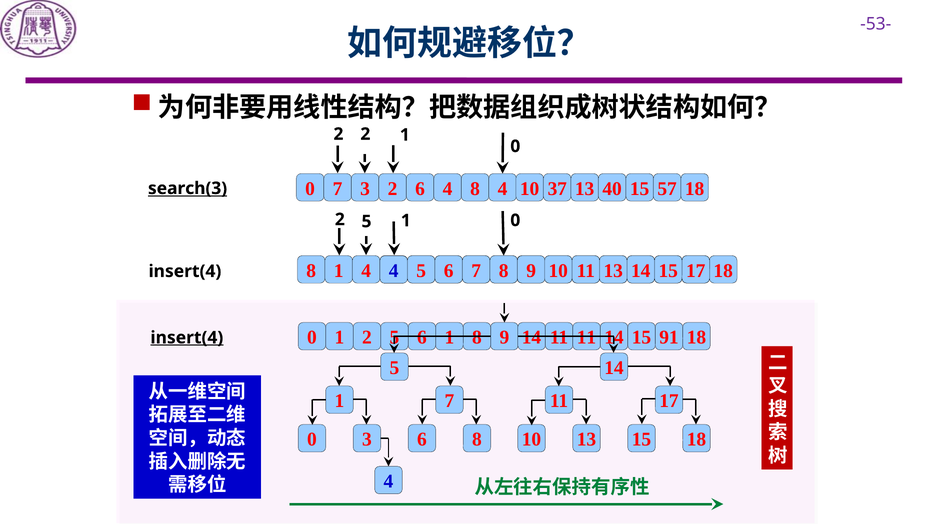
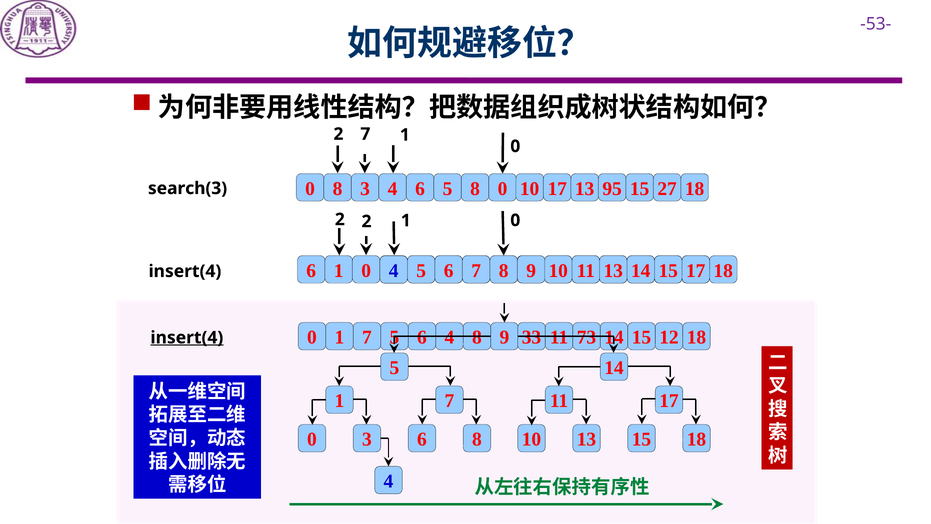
2 2: 2 -> 7 (365, 134)
0 7: 7 -> 8 (338, 189)
3 2: 2 -> 4 (393, 189)
6 4: 4 -> 5 (448, 189)
8 4: 4 -> 0 (503, 189)
10 37: 37 -> 17 (557, 189)
40: 40 -> 95 (612, 189)
57: 57 -> 27 (667, 189)
search(3 underline: present -> none (188, 188)
5: 5 -> 2 (367, 221)
insert(4 8: 8 -> 6 (311, 271)
1 4: 4 -> 0 (366, 271)
2: 2 -> 7 (367, 337)
6 1: 1 -> 4 (449, 337)
8 14: 14 -> 33 (531, 337)
11 11: 11 -> 73 (586, 337)
91: 91 -> 12 (669, 337)
